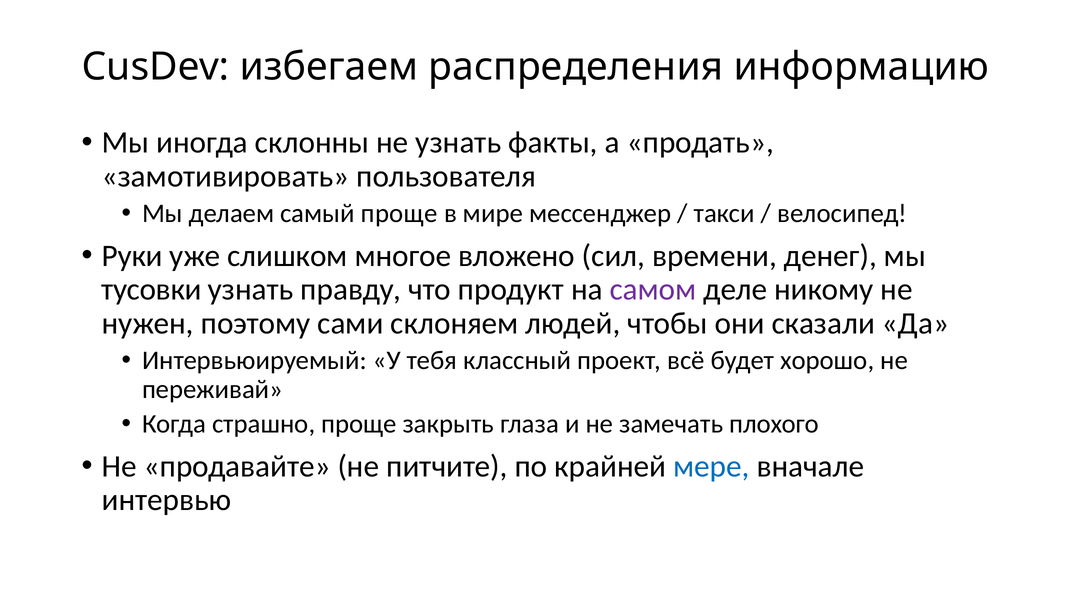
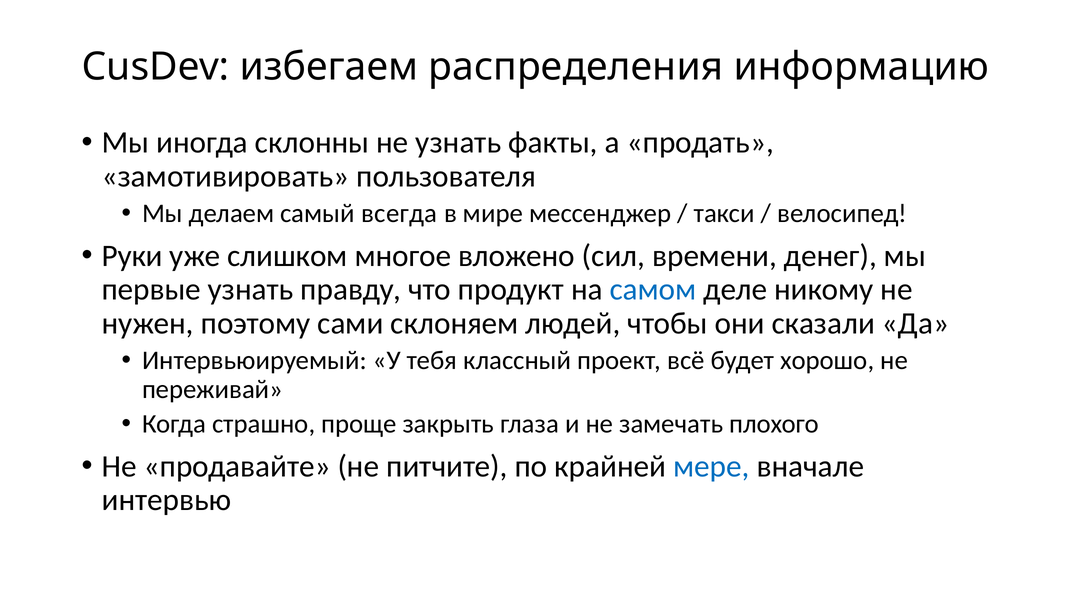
самый проще: проще -> всегда (399, 213)
тусовки: тусовки -> первые (151, 290)
самом colour: purple -> blue (653, 290)
